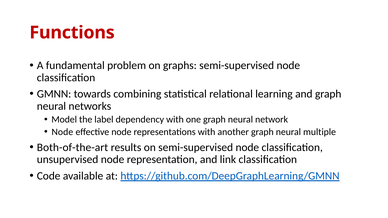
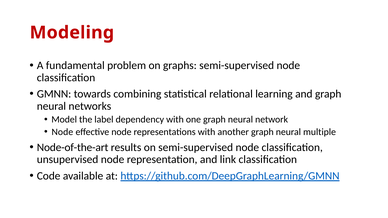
Functions: Functions -> Modeling (72, 33)
Both-of-the-art: Both-of-the-art -> Node-of-the-art (73, 147)
